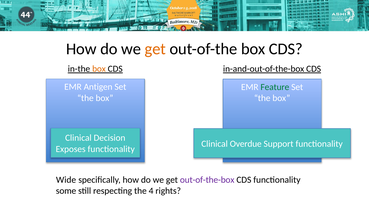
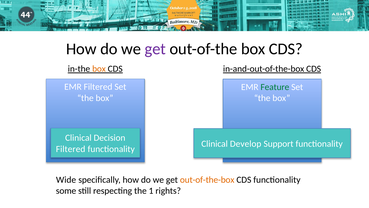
get colour: orange -> purple (155, 49)
EMR Antigen: Antigen -> Filtered (98, 87)
Overdue: Overdue -> Develop (246, 143)
Exposes: Exposes -> Filtered (71, 149)
out-of-the-box colour: purple -> orange (207, 179)
4: 4 -> 1 (151, 190)
